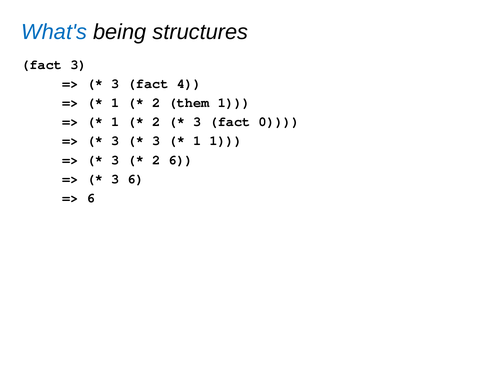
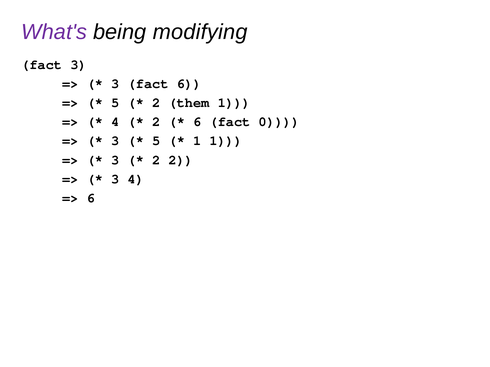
What's colour: blue -> purple (54, 32)
structures: structures -> modifying (200, 32)
fact 4: 4 -> 6 (189, 84)
1: 1 -> 5 (115, 103)
1: 1 -> 4 (115, 122)
3: 3 -> 6 (197, 122)
3: 3 -> 5 (156, 141)
2 6: 6 -> 2 (181, 160)
3 6: 6 -> 4 (136, 179)
